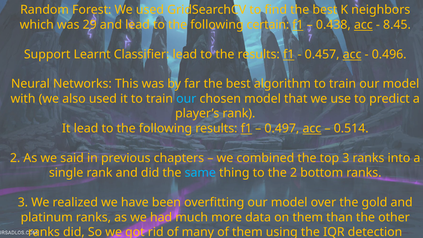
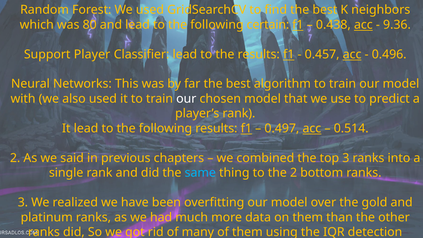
29: 29 -> 80 (90, 25)
8.45: 8.45 -> 9.36 (397, 25)
Learnt: Learnt -> Player (92, 54)
our colour: light blue -> white (186, 99)
